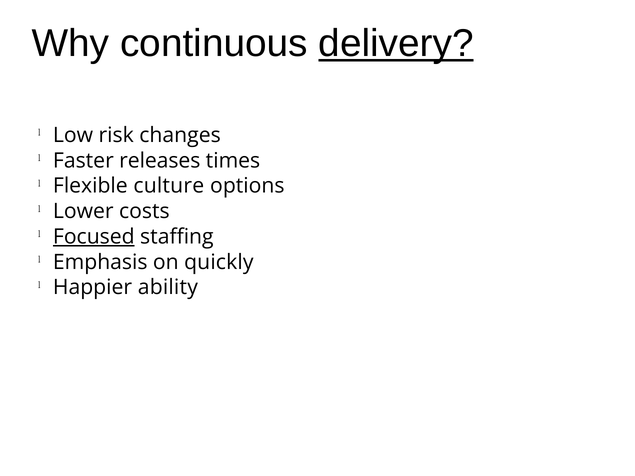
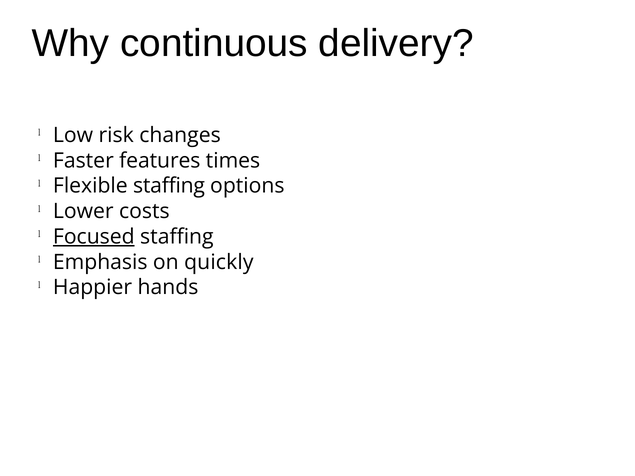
delivery underline: present -> none (396, 43)
releases: releases -> features (160, 161)
Flexible culture: culture -> staffing (169, 186)
ability: ability -> hands (168, 288)
